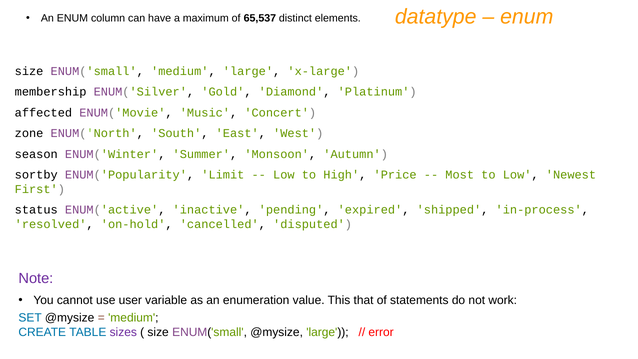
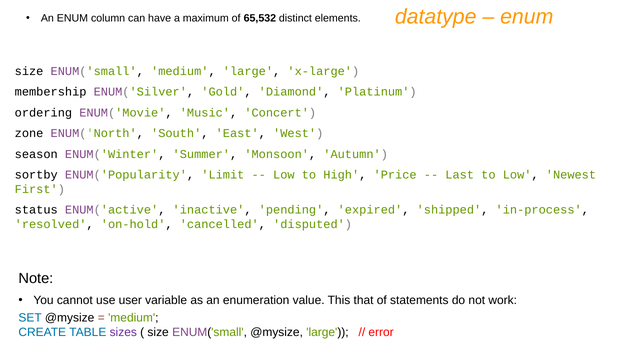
65,537: 65,537 -> 65,532 (260, 18)
affected: affected -> ordering (43, 113)
Most: Most -> Last (460, 175)
Note colour: purple -> black (36, 278)
